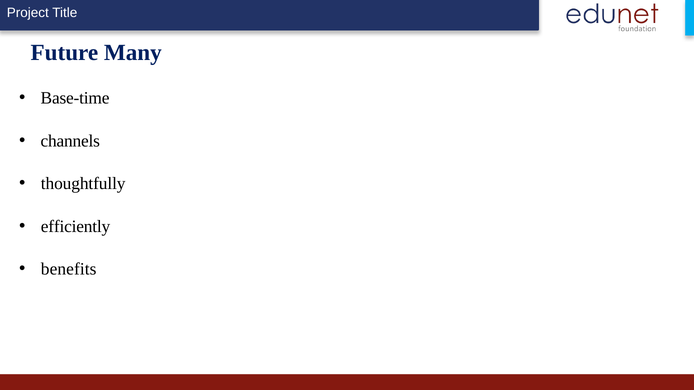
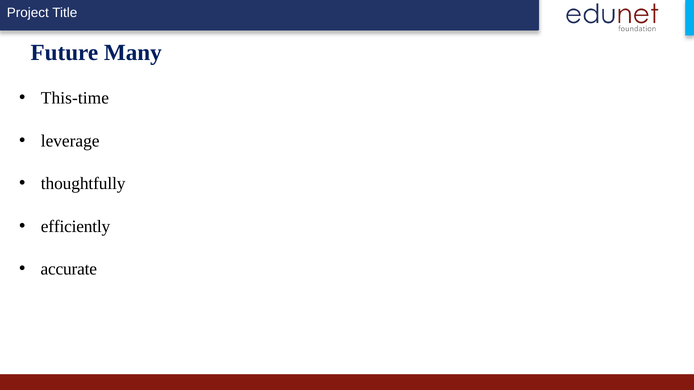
Base-time: Base-time -> This-time (75, 98)
channels: channels -> leverage (70, 141)
benefits: benefits -> accurate (69, 269)
